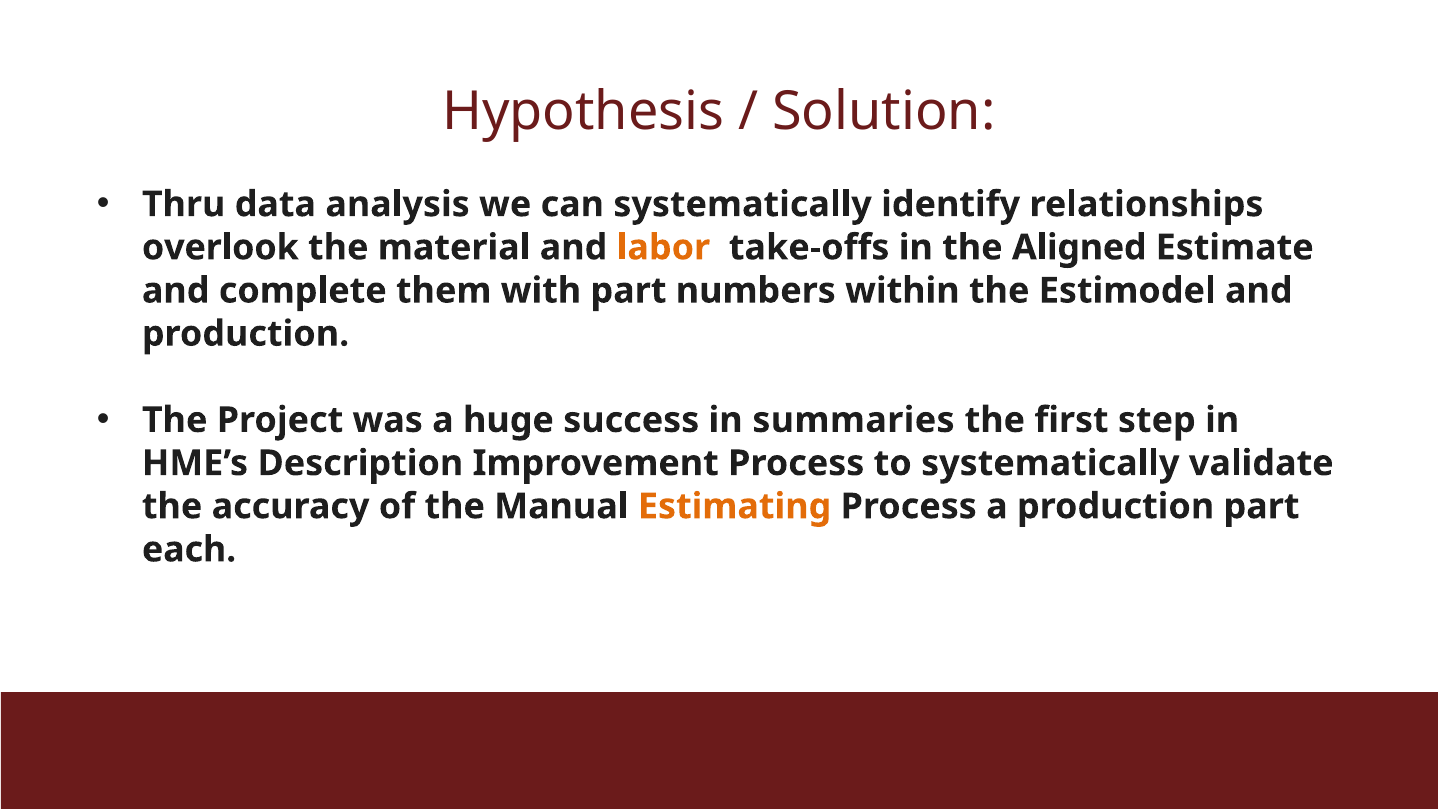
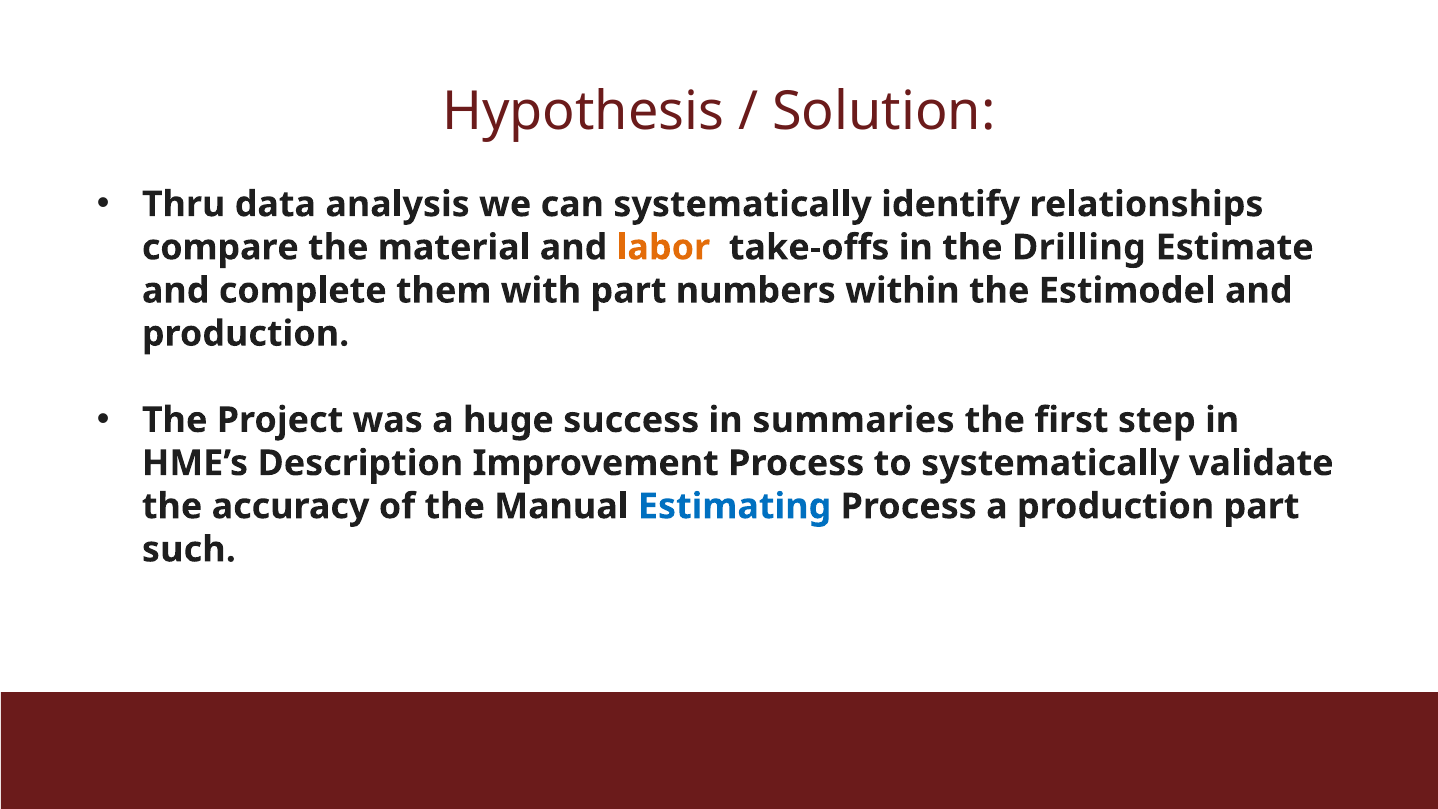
overlook: overlook -> compare (220, 247)
Aligned: Aligned -> Drilling (1079, 247)
Estimating colour: orange -> blue (735, 506)
each: each -> such (189, 549)
